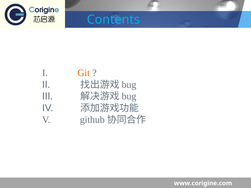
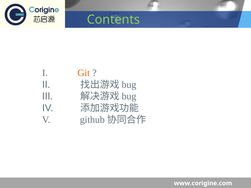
Contents colour: light blue -> light green (113, 20)
